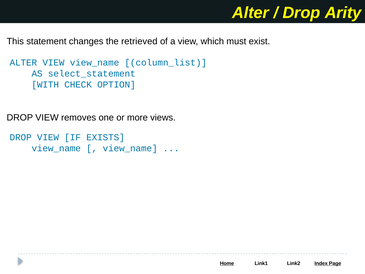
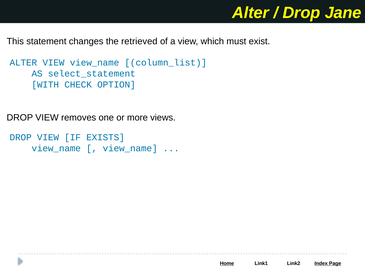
Arity: Arity -> Jane (343, 13)
